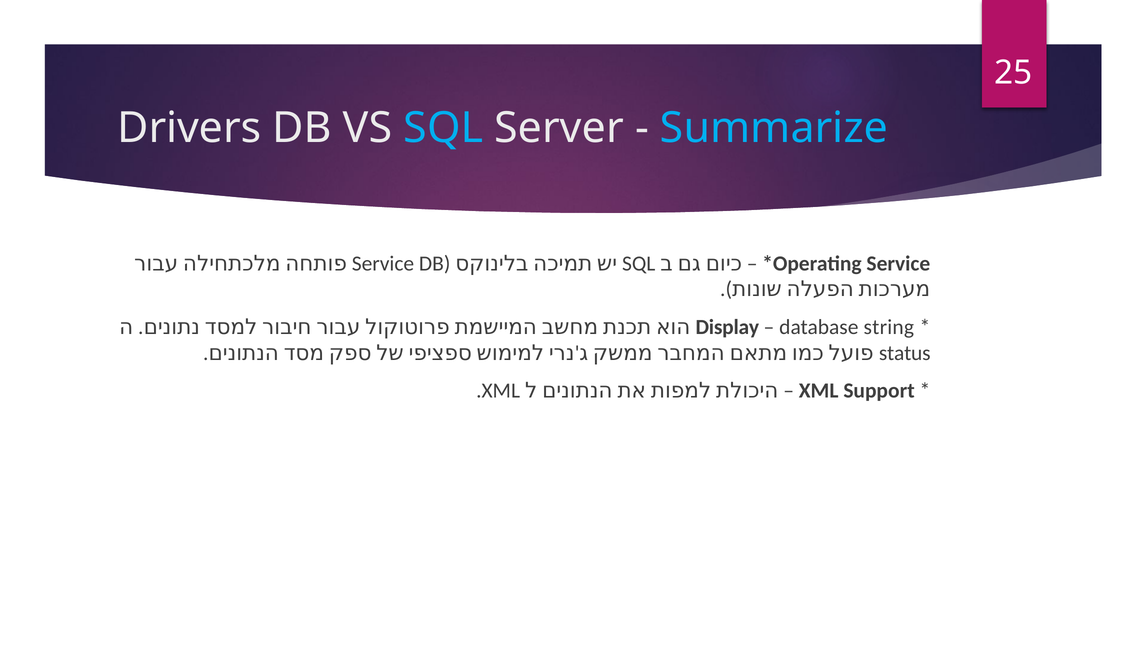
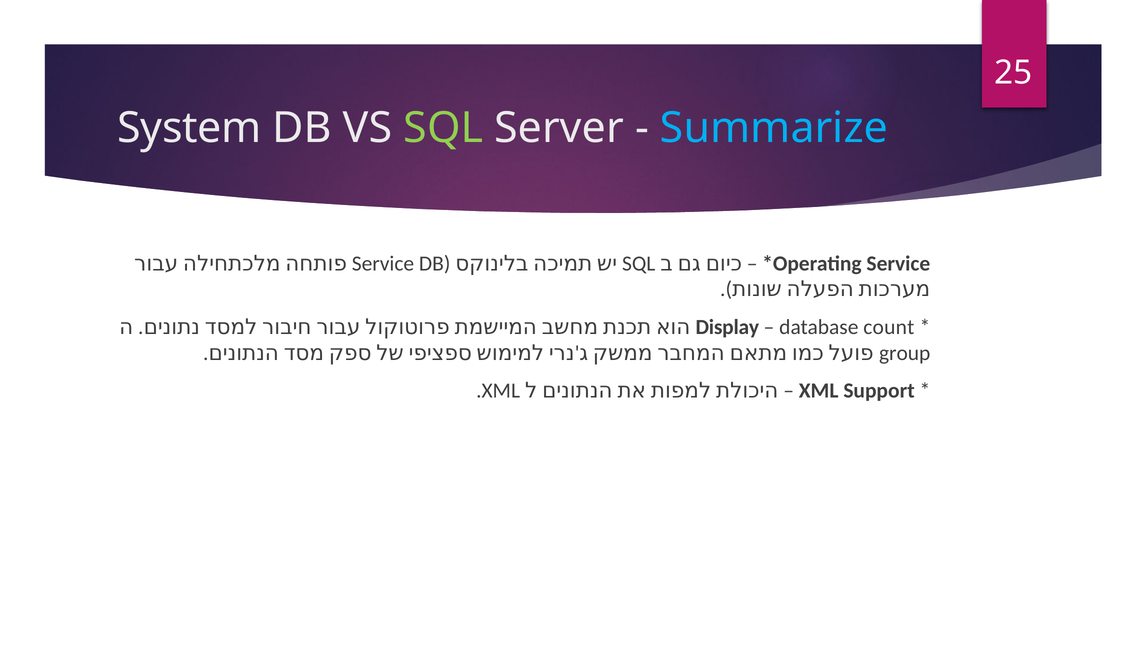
Drivers: Drivers -> System (189, 128)
SQL colour: light blue -> light green (443, 128)
string: string -> count (889, 327)
status: status -> group (905, 353)
